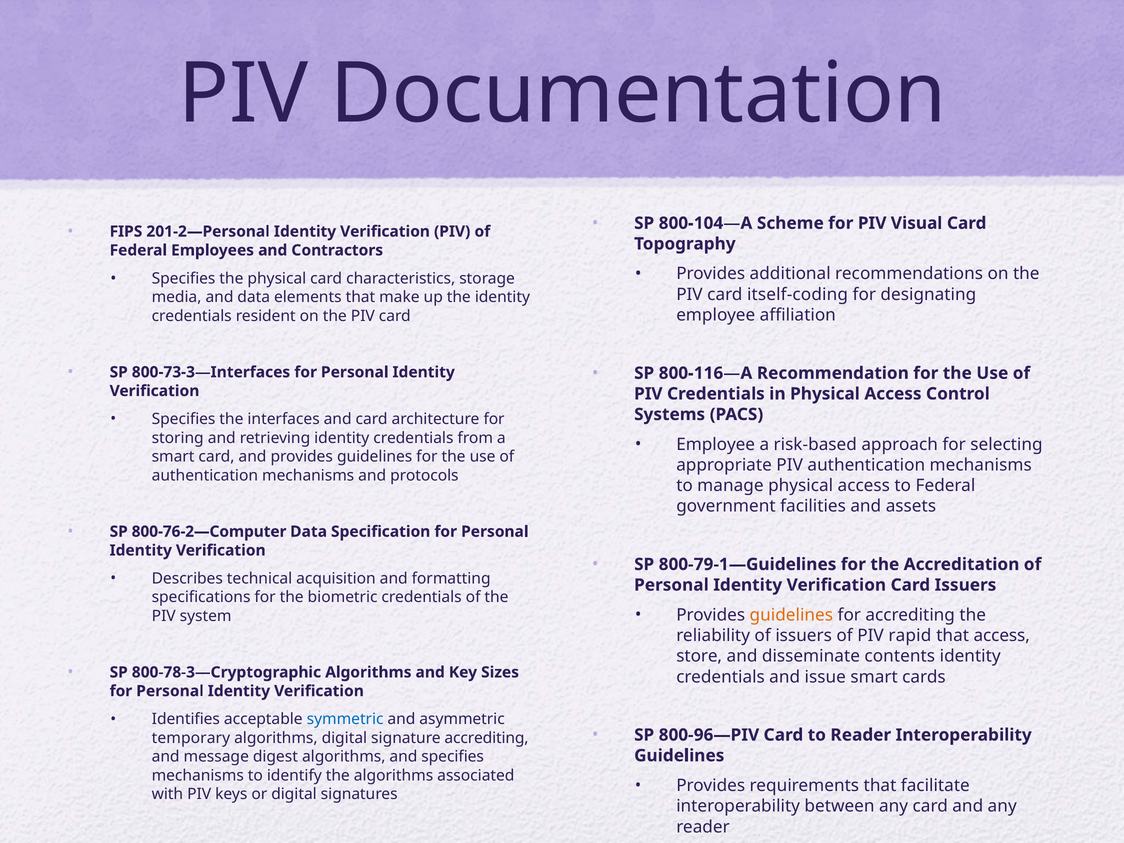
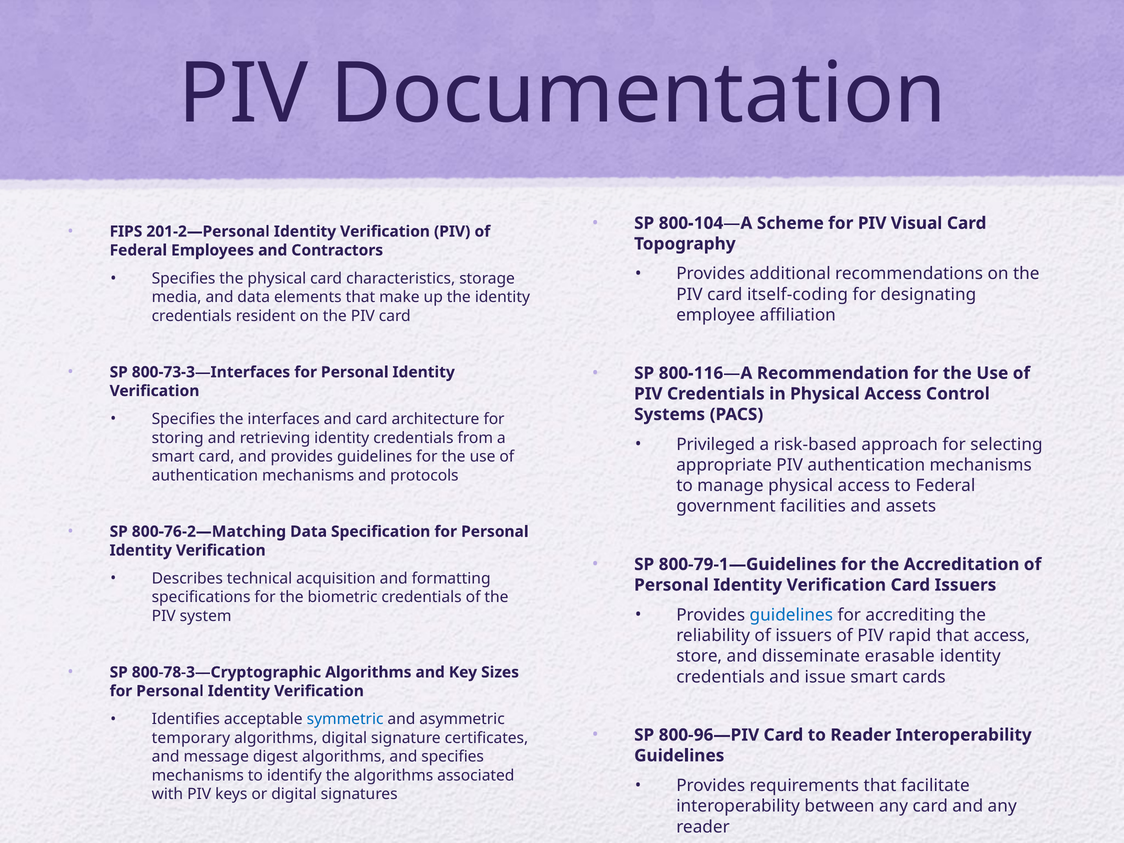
Employee: Employee -> Privileged (716, 444)
800-76-2—Computer: 800-76-2—Computer -> 800-76-2—Matching (209, 532)
guidelines colour: orange -> blue (791, 615)
contents: contents -> erasable (900, 656)
signature accrediting: accrediting -> certificates (486, 738)
